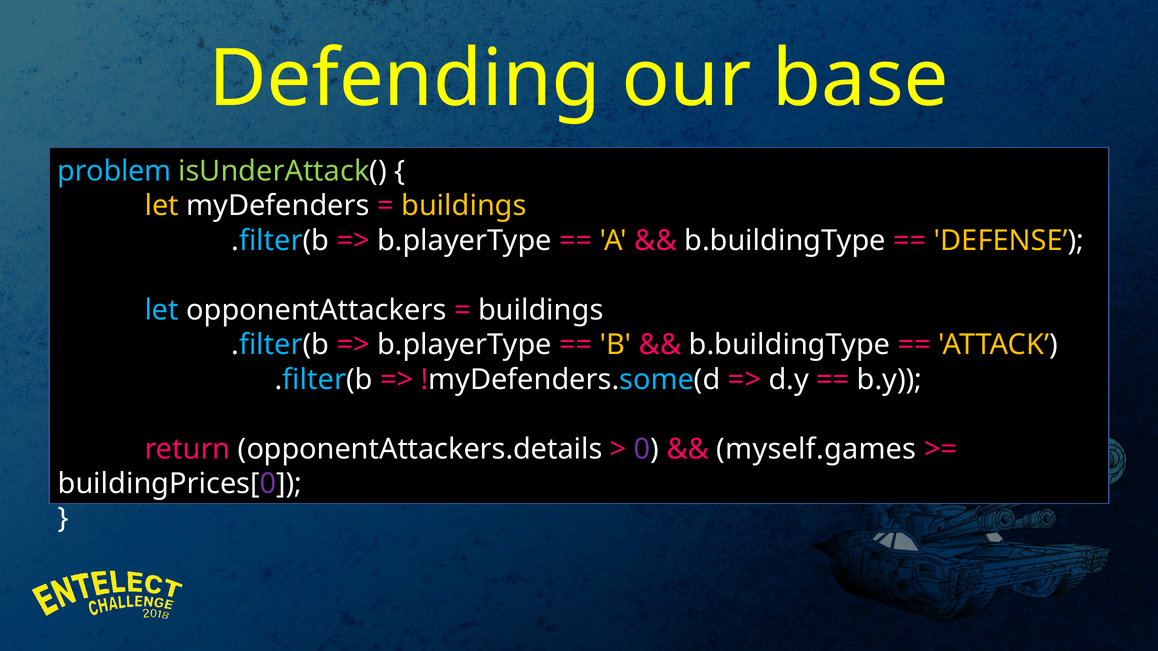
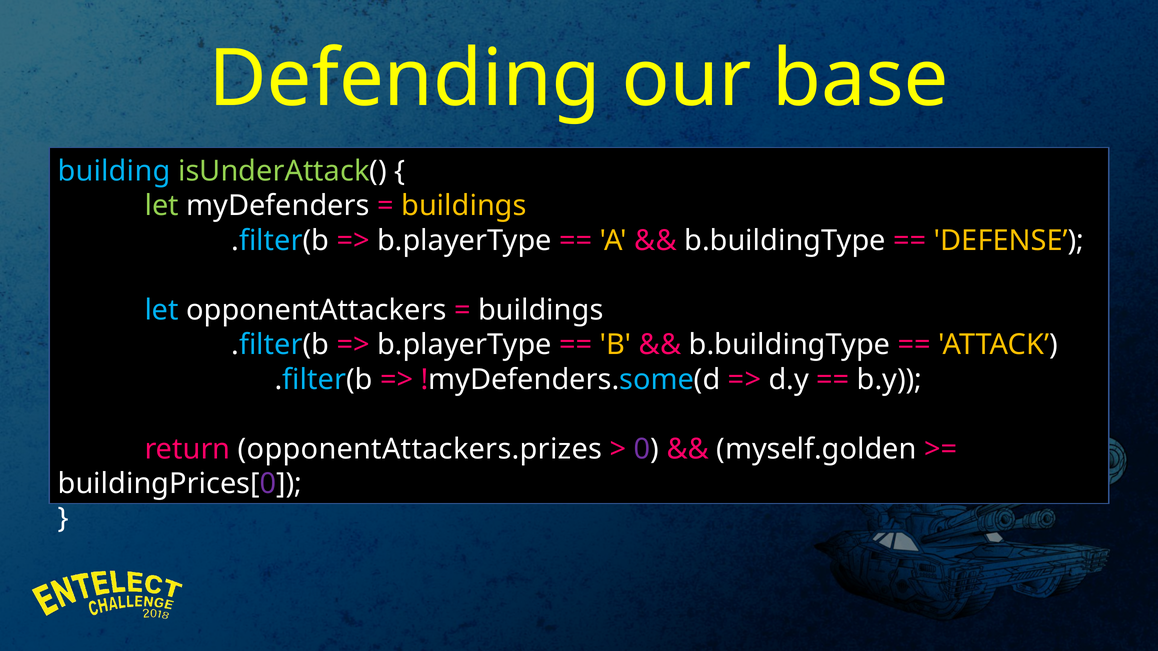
problem: problem -> building (114, 171)
let colour: yellow -> light green (162, 206)
opponentAttackers.details: opponentAttackers.details -> opponentAttackers.prizes (420, 449)
myself.games: myself.games -> myself.golden (817, 449)
